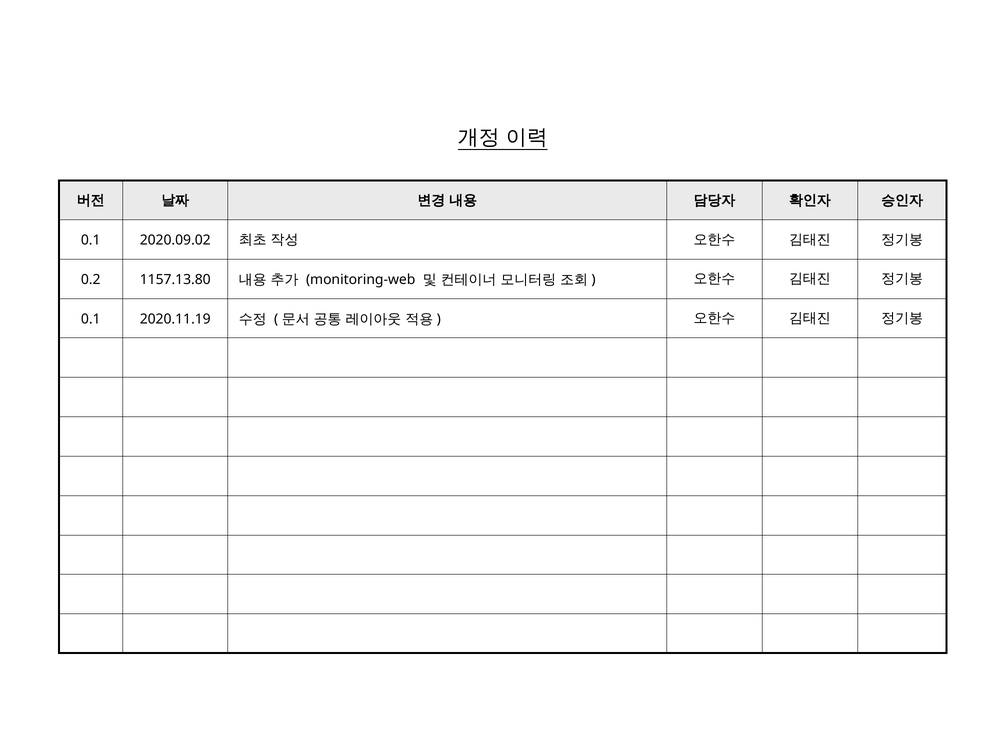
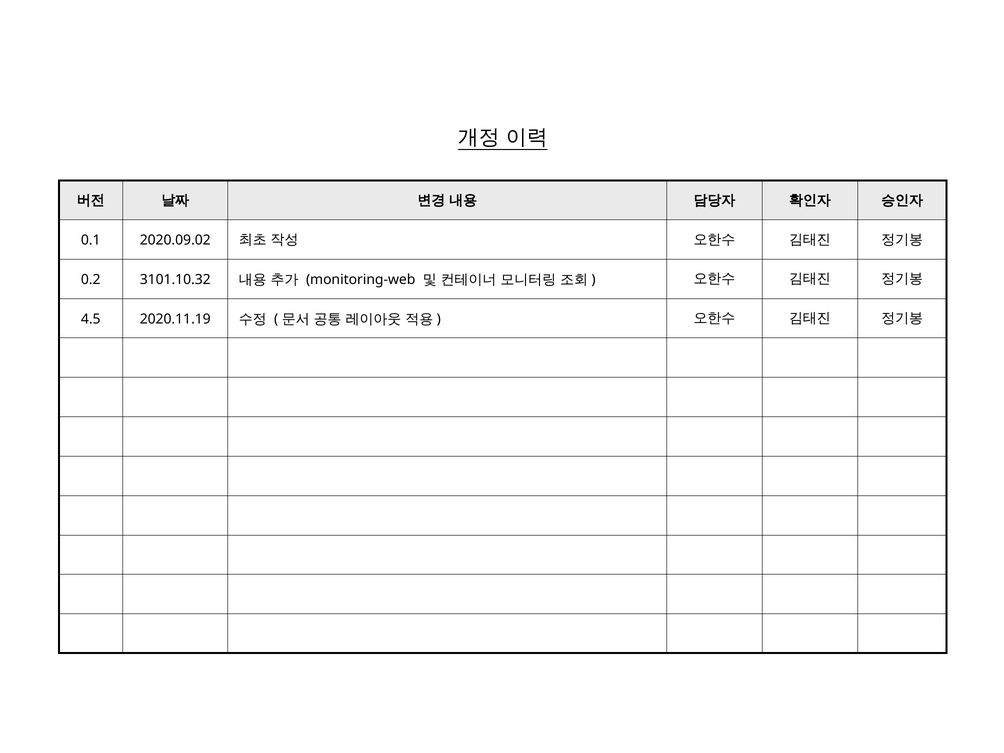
1157.13.80: 1157.13.80 -> 3101.10.32 (175, 280)
0.1: 0.1 -> 4.5 (91, 319)
